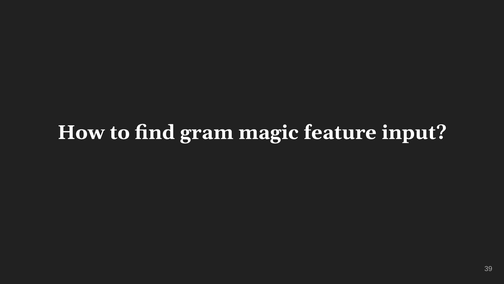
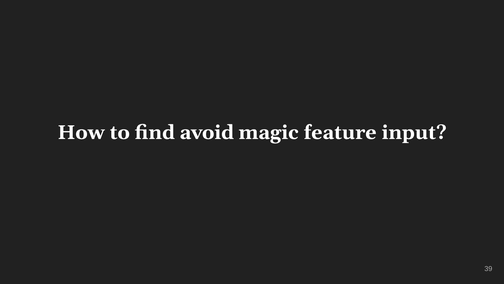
gram: gram -> avoid (207, 132)
